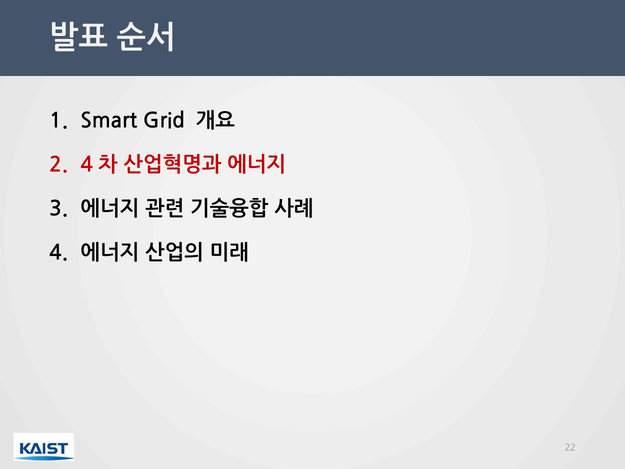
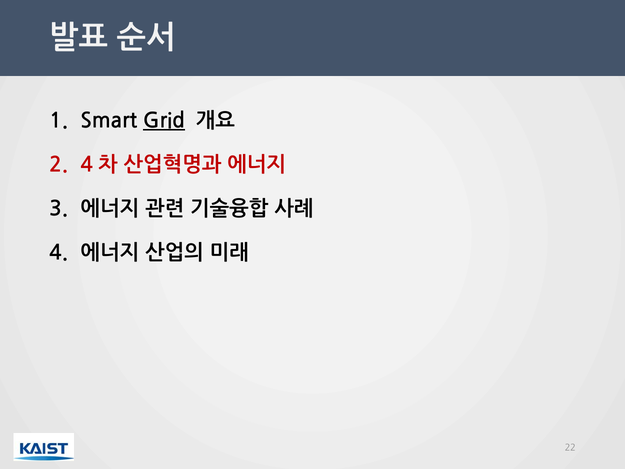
Grid underline: none -> present (164, 121)
